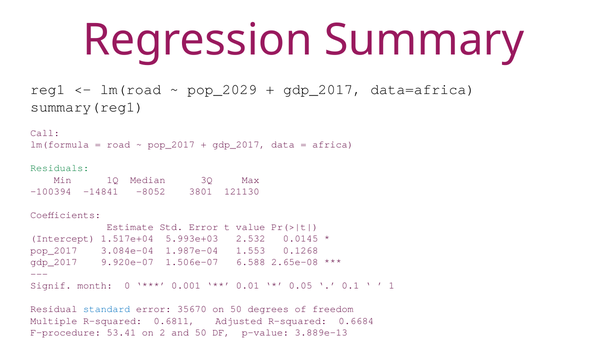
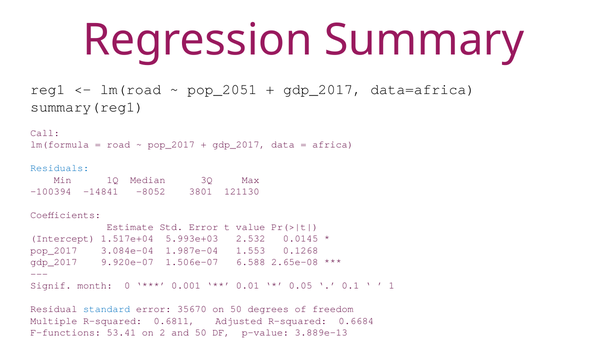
pop_2029: pop_2029 -> pop_2051 (222, 89)
Residuals colour: green -> blue (60, 168)
F-procedure: F-procedure -> F-functions (66, 333)
